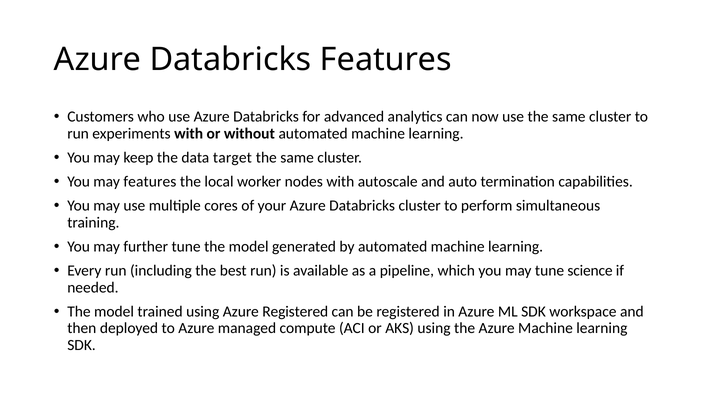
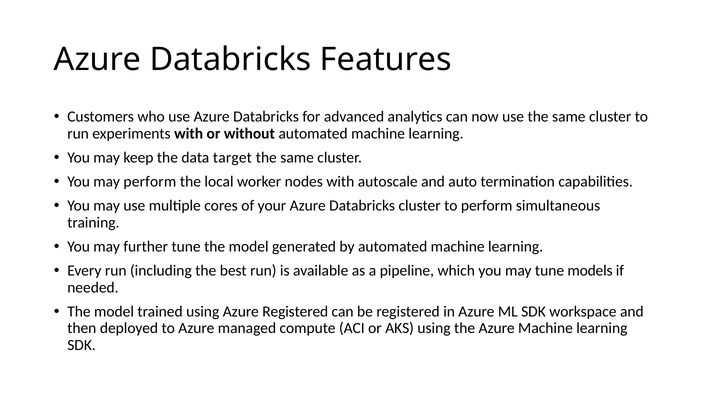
may features: features -> perform (150, 182)
science: science -> models (590, 271)
